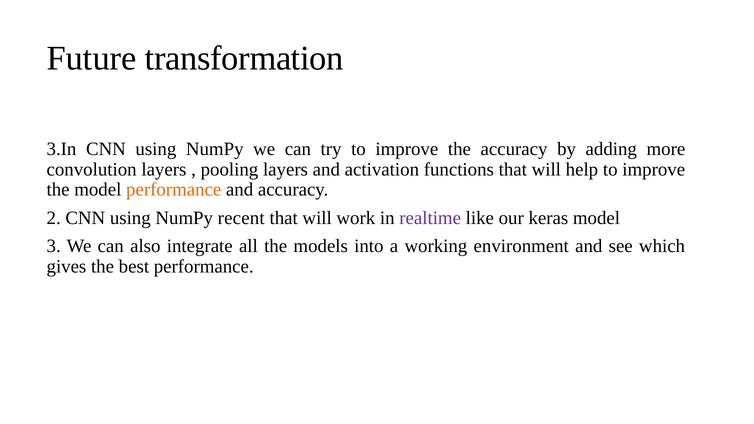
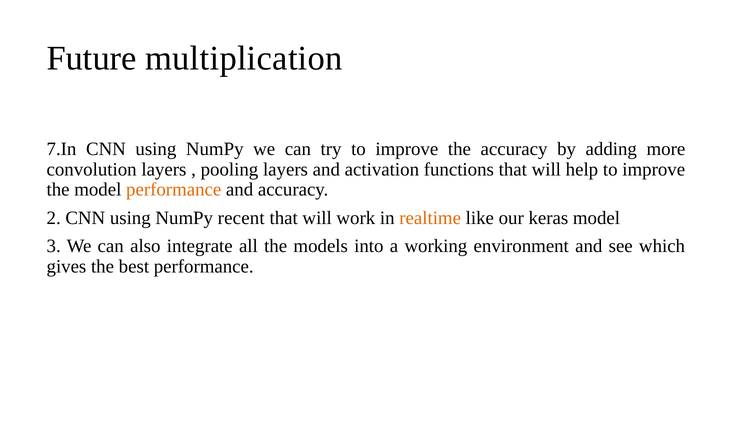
transformation: transformation -> multiplication (244, 59)
3.In: 3.In -> 7.In (62, 149)
realtime colour: purple -> orange (430, 218)
